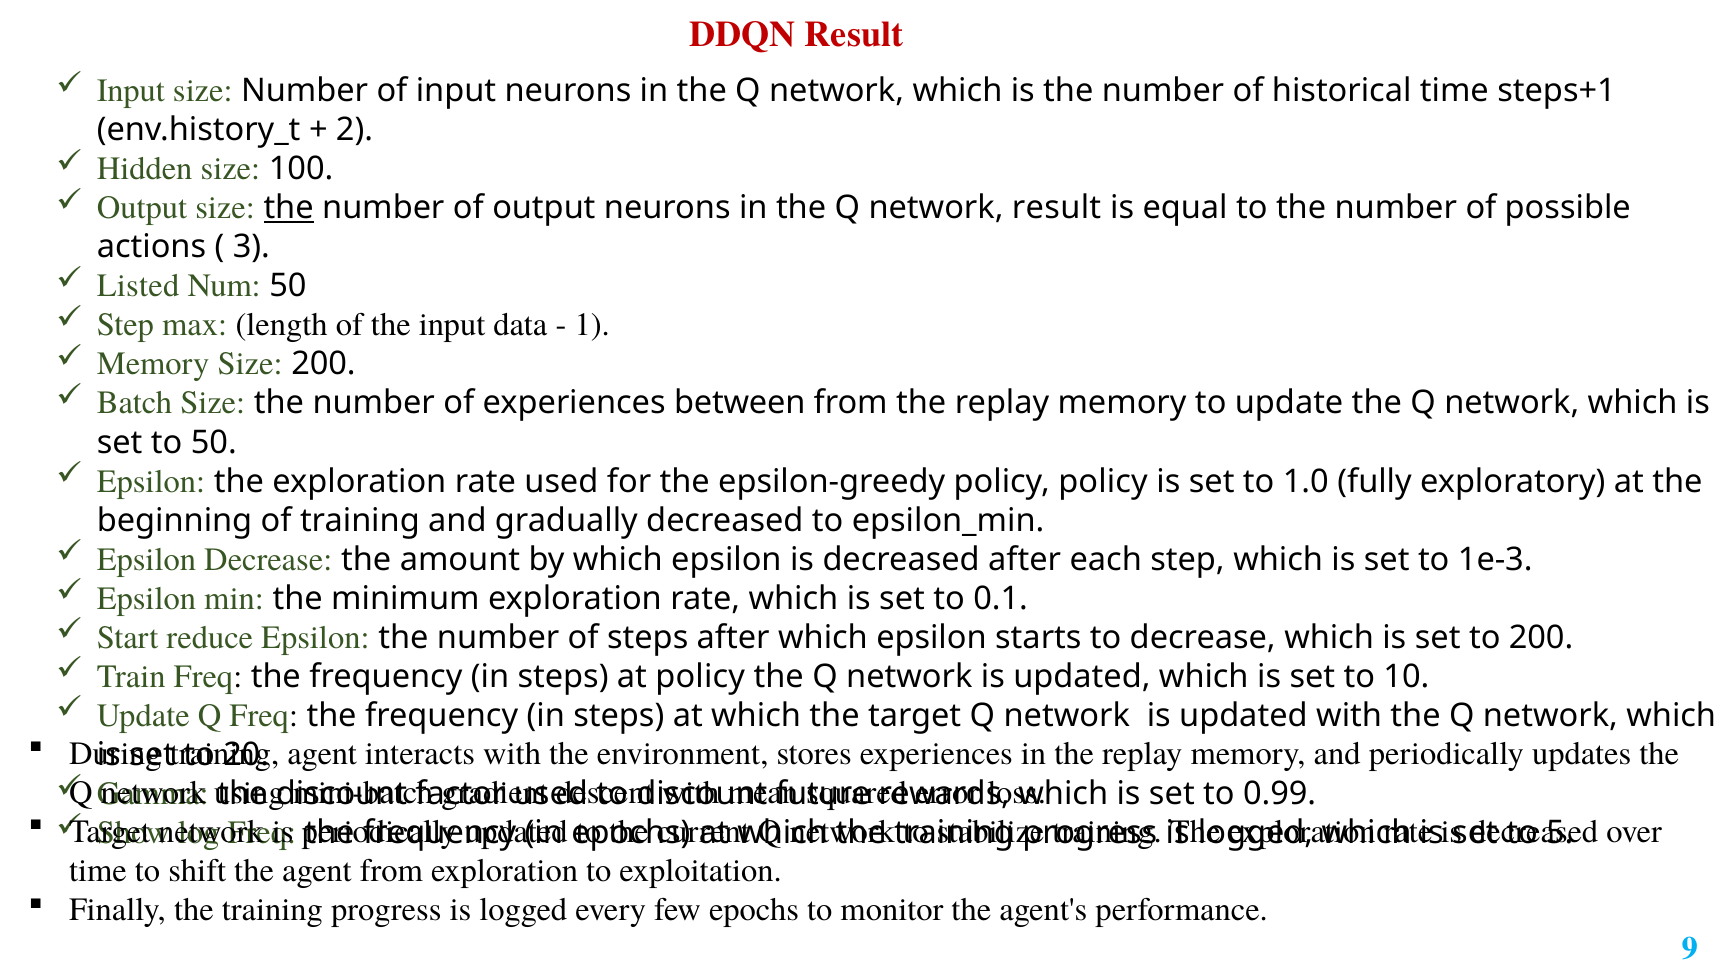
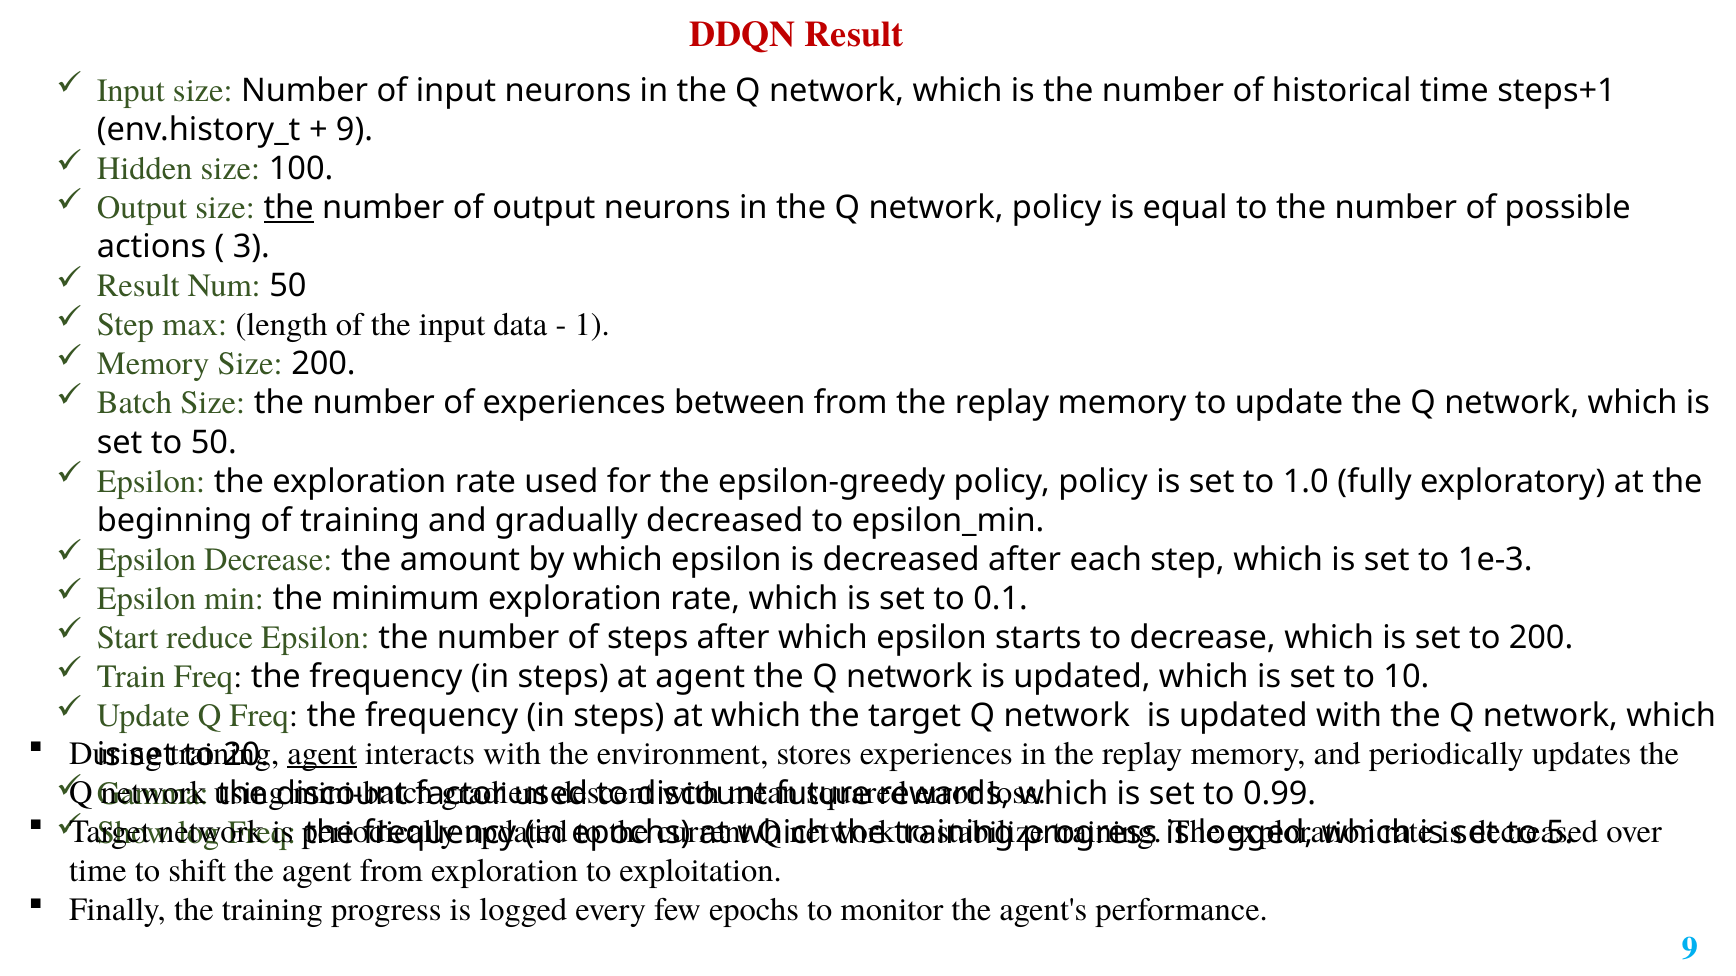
2: 2 -> 9 (355, 130)
network result: result -> policy (1057, 208)
Listed: Listed -> Result (138, 286)
at policy: policy -> agent (700, 677)
agent underline: none -> present (322, 754)
